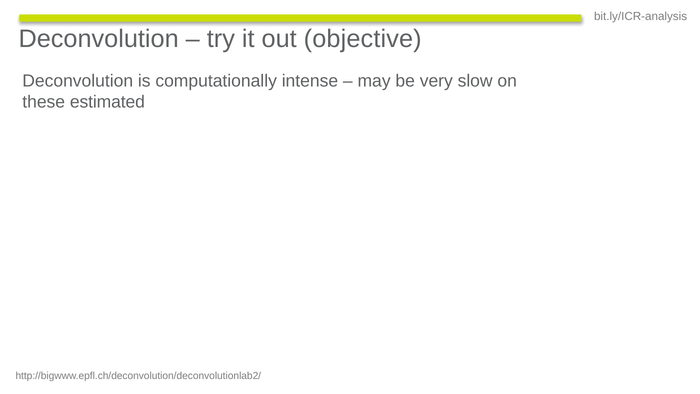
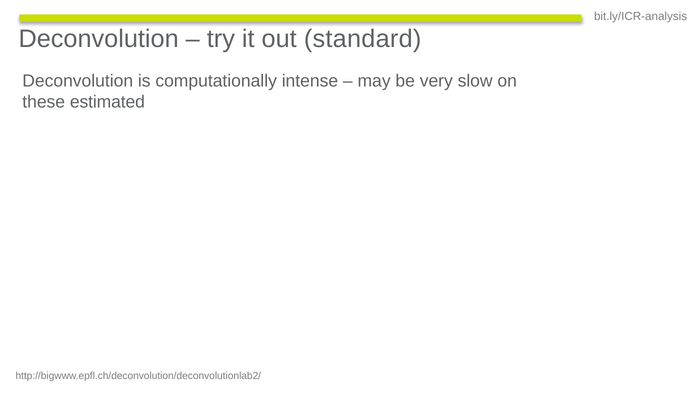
objective: objective -> standard (363, 39)
